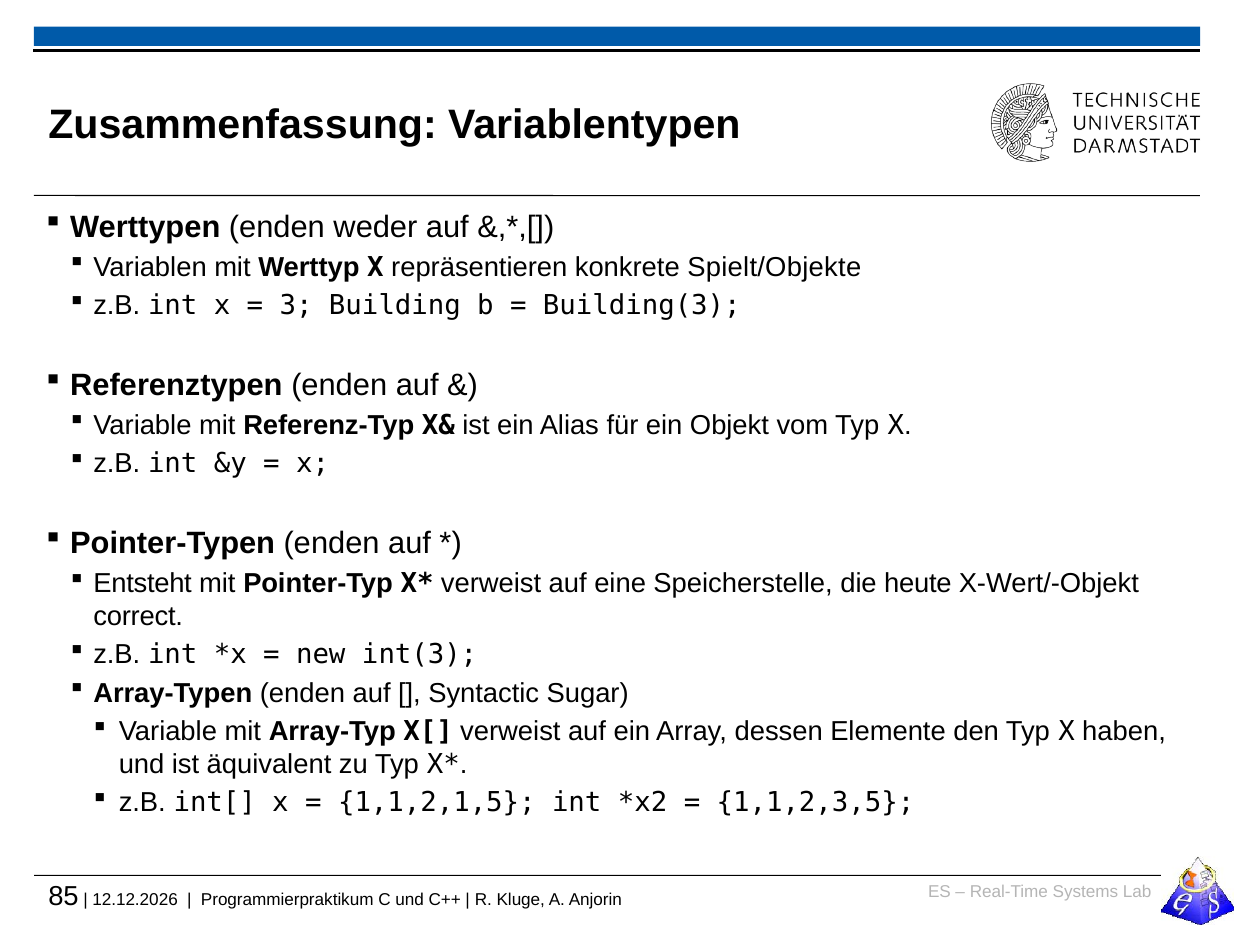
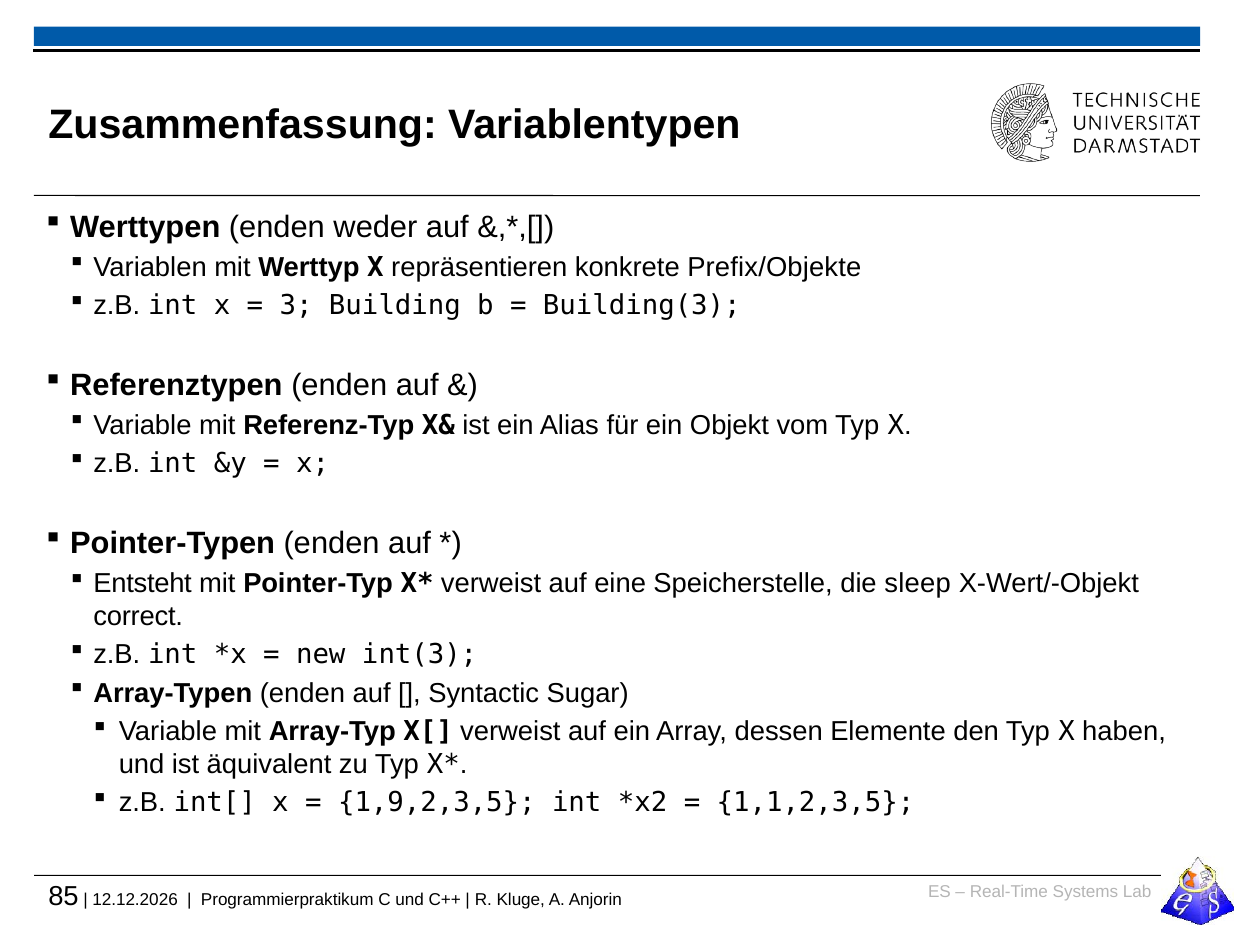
Spielt/Objekte: Spielt/Objekte -> Prefix/Objekte (774, 267)
heute: heute -> sleep (918, 584)
1,1,2,1,5: 1,1,2,1,5 -> 1,9,2,3,5 (437, 803)
